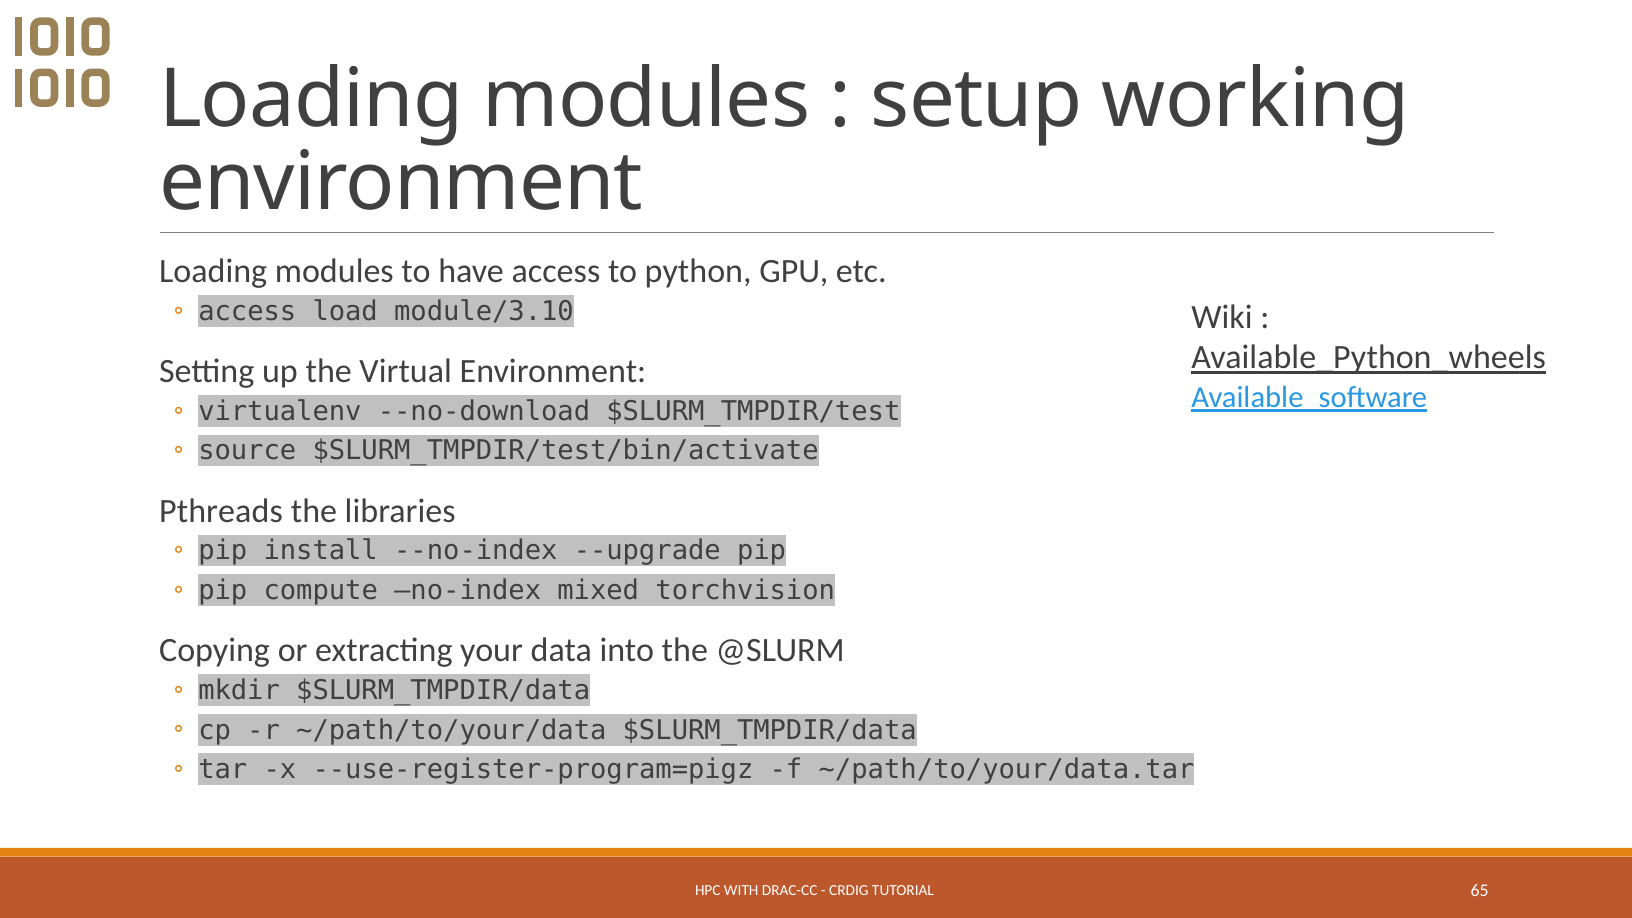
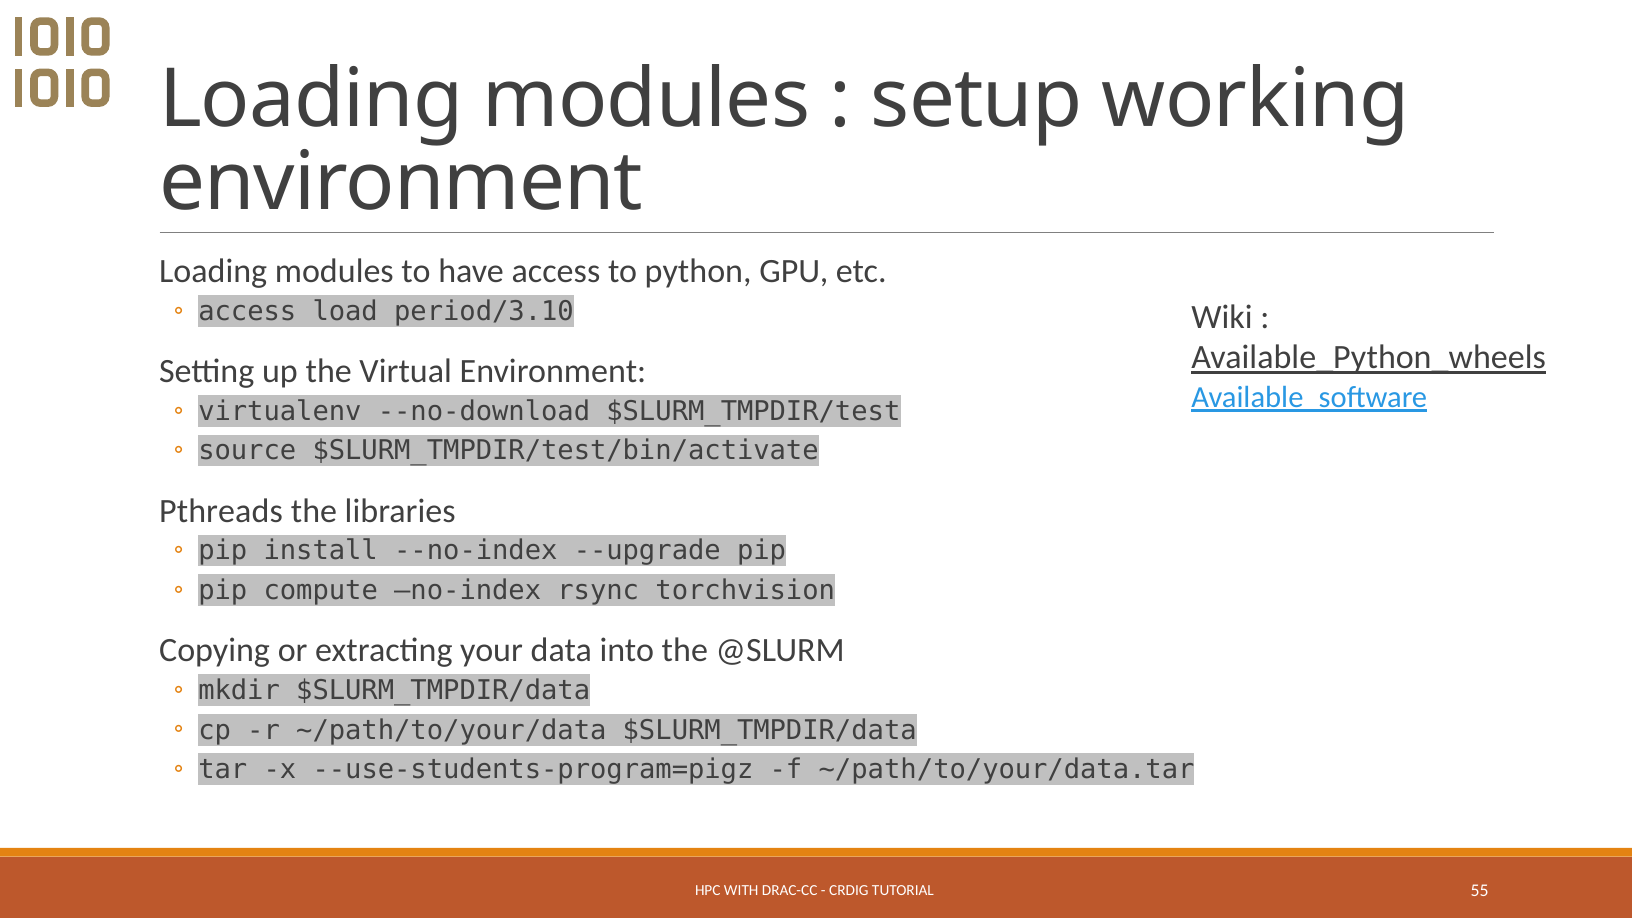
module/3.10: module/3.10 -> period/3.10 (484, 311)
mixed: mixed -> rsync (598, 590)
--use-register-program=pigz: --use-register-program=pigz -> --use-students-program=pigz (533, 770)
65: 65 -> 55 (1480, 890)
